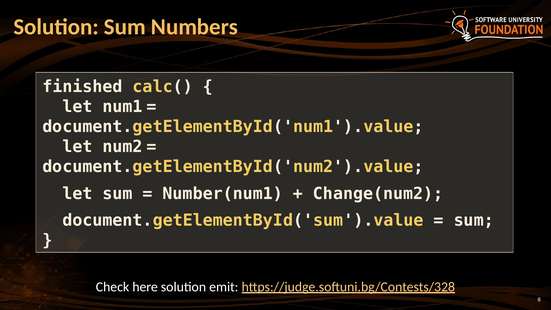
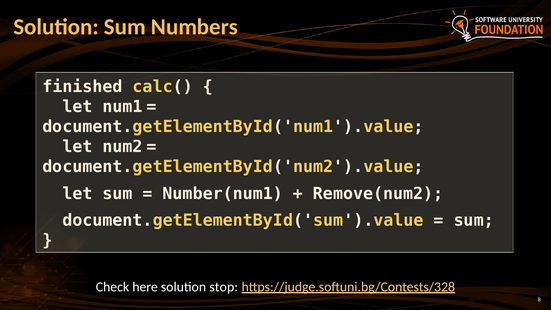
Change(num2: Change(num2 -> Remove(num2 (378, 194)
emit: emit -> stop (224, 287)
